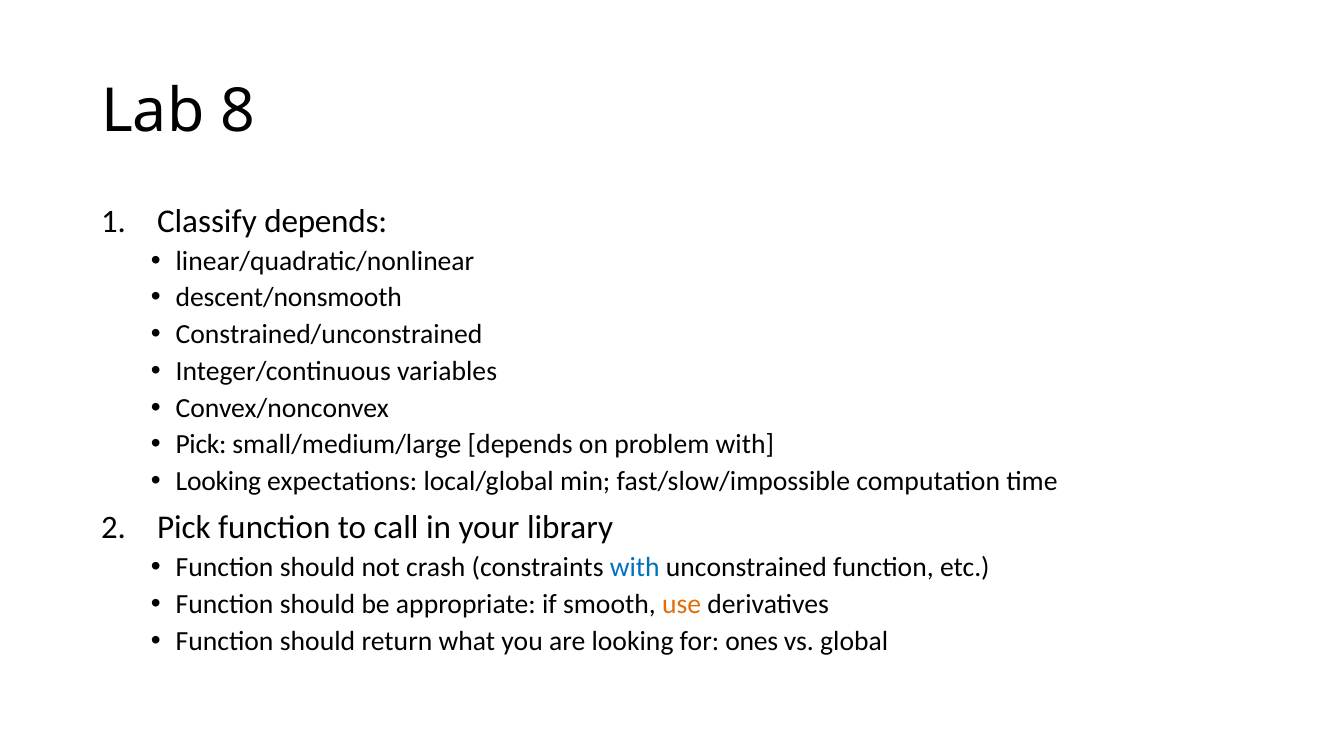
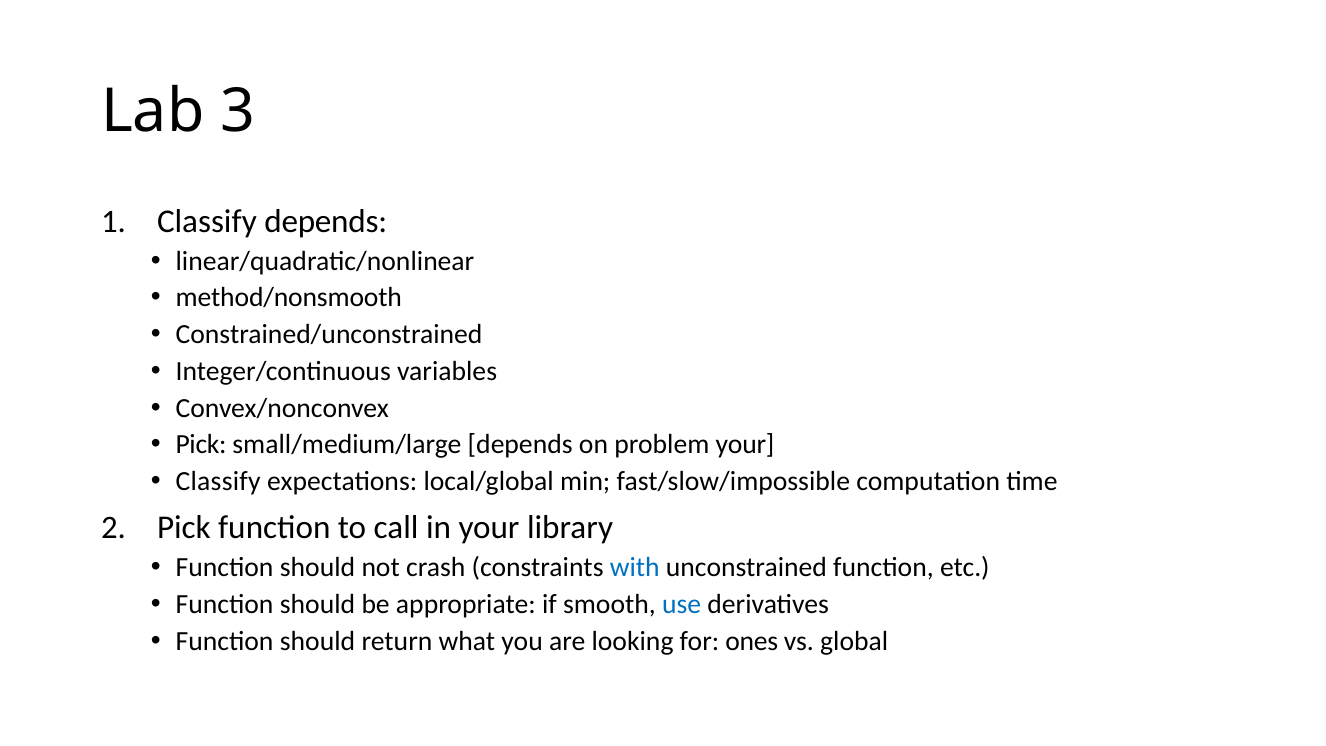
8: 8 -> 3 (238, 111)
descent/nonsmooth: descent/nonsmooth -> method/nonsmooth (289, 298)
problem with: with -> your (745, 445)
Looking: Looking -> Classify (218, 481)
use colour: orange -> blue (682, 604)
